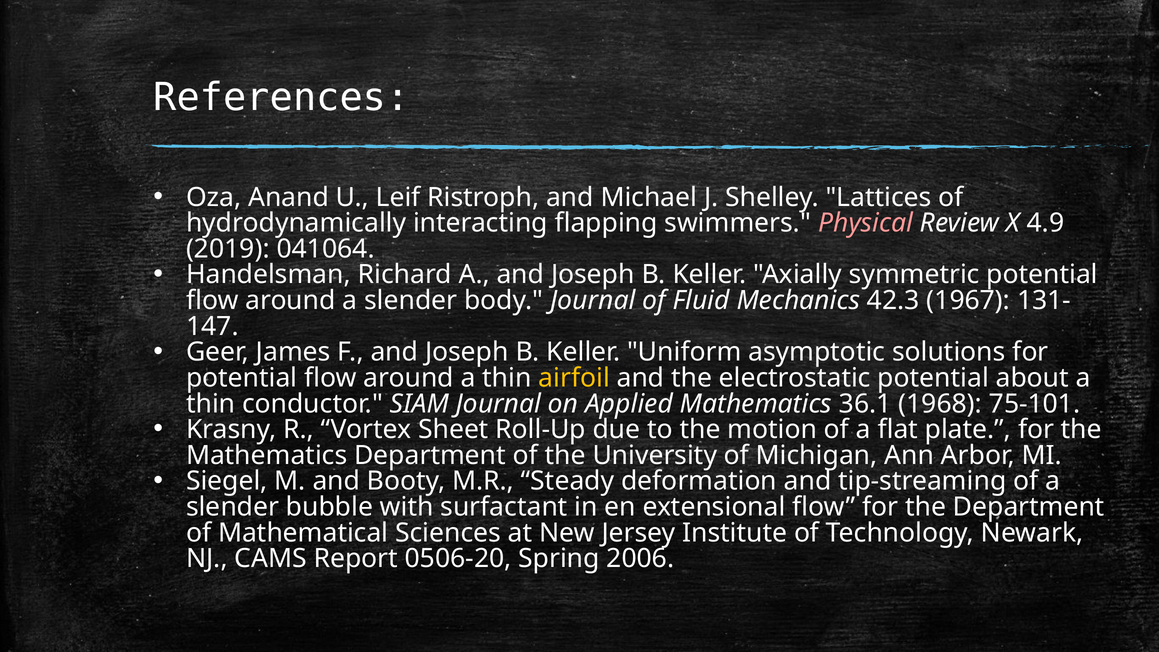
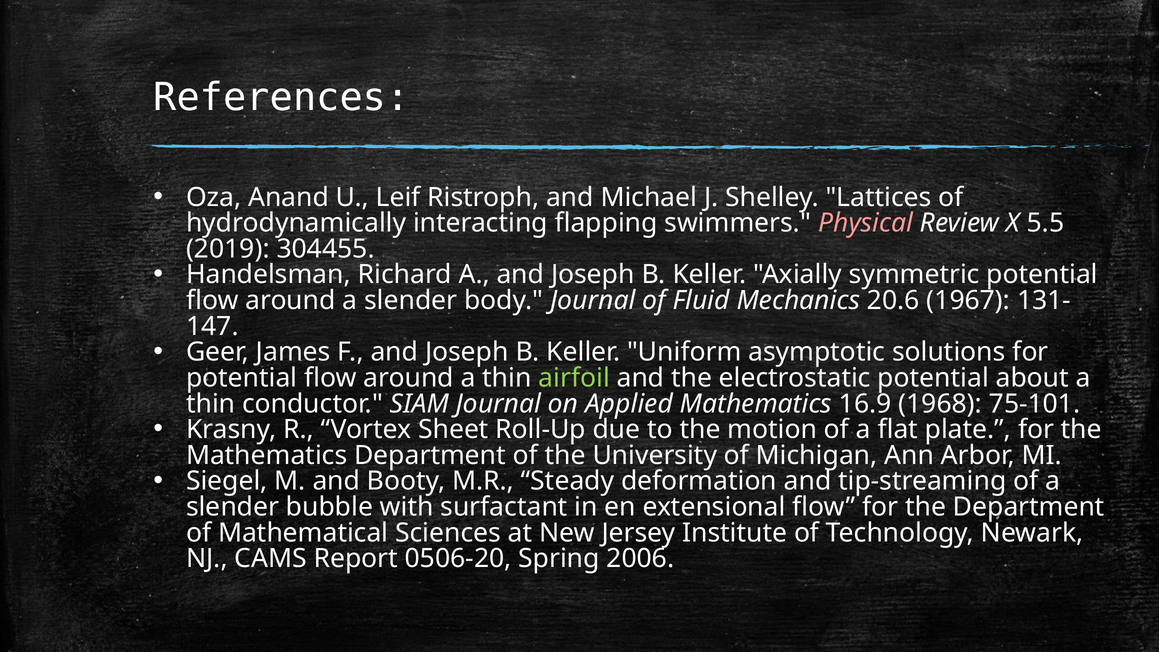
4.9: 4.9 -> 5.5 (1045, 223)
041064: 041064 -> 304455 (326, 249)
42.3: 42.3 -> 20.6 (893, 301)
airfoil colour: yellow -> light green (574, 378)
36.1: 36.1 -> 16.9 (865, 404)
